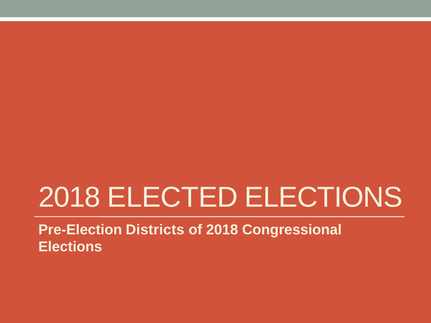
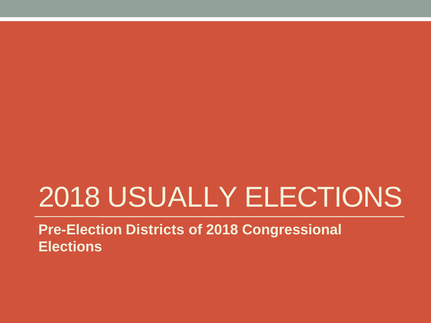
ELECTED: ELECTED -> USUALLY (172, 198)
